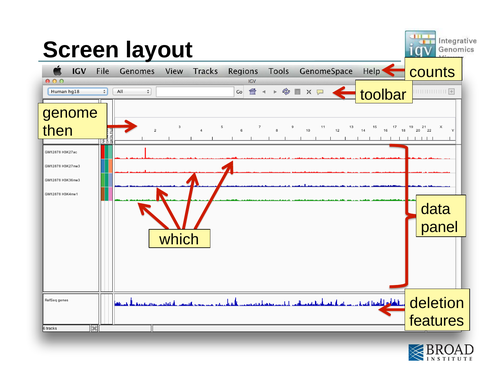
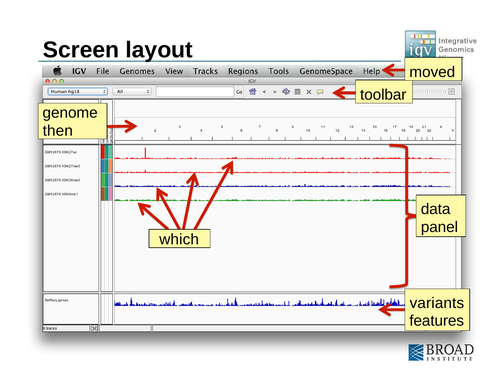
counts: counts -> moved (432, 72)
deletion: deletion -> variants (437, 303)
